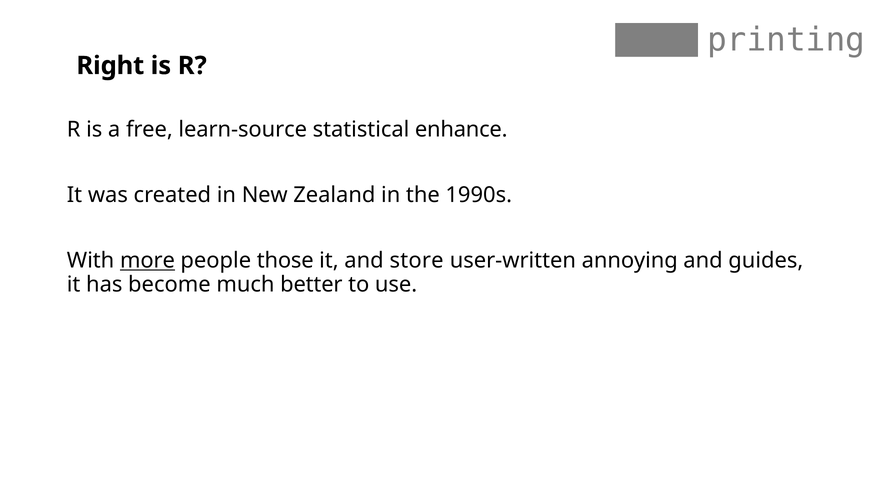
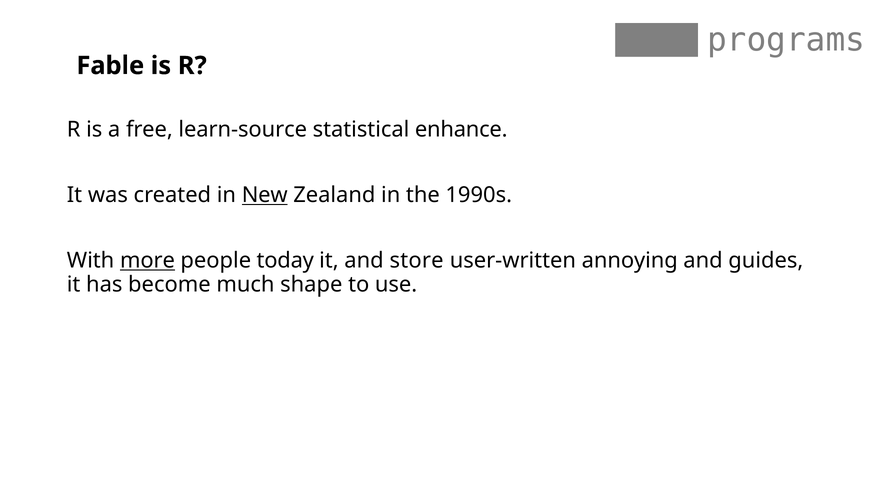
printing: printing -> programs (786, 40)
Right: Right -> Fable (110, 66)
New underline: none -> present (265, 195)
those: those -> today (285, 261)
better: better -> shape (311, 284)
